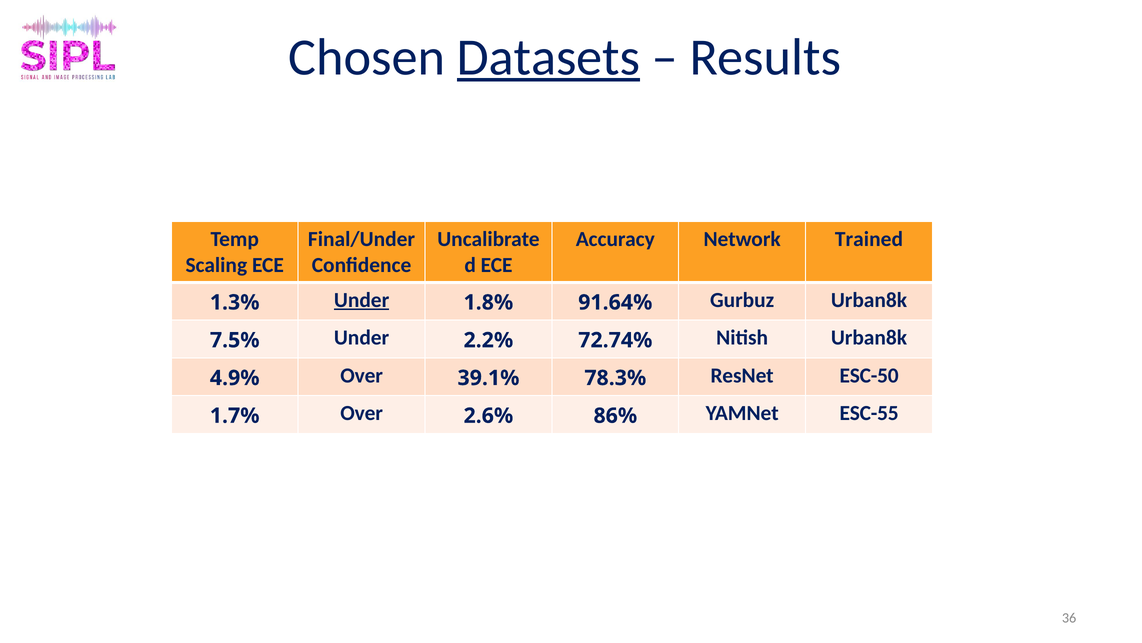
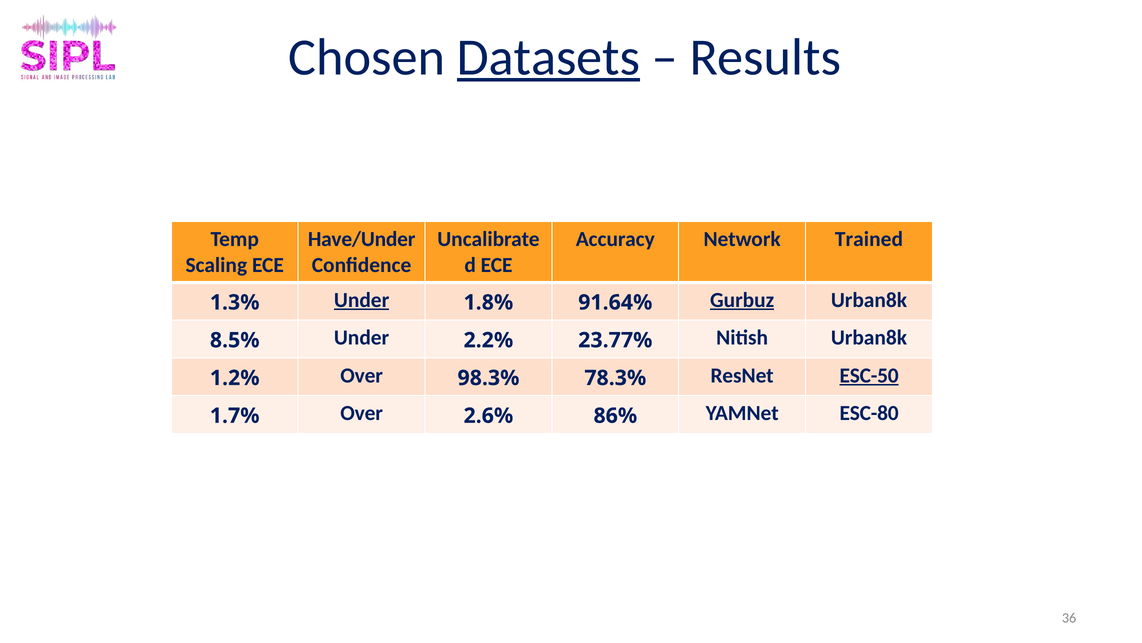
Final/Under: Final/Under -> Have/Under (362, 239)
Gurbuz underline: none -> present (742, 300)
7.5%: 7.5% -> 8.5% (235, 340)
72.74%: 72.74% -> 23.77% (615, 340)
4.9%: 4.9% -> 1.2% (235, 378)
39.1%: 39.1% -> 98.3% (488, 378)
ESC-50 underline: none -> present (869, 375)
ESC-55: ESC-55 -> ESC-80 (869, 413)
